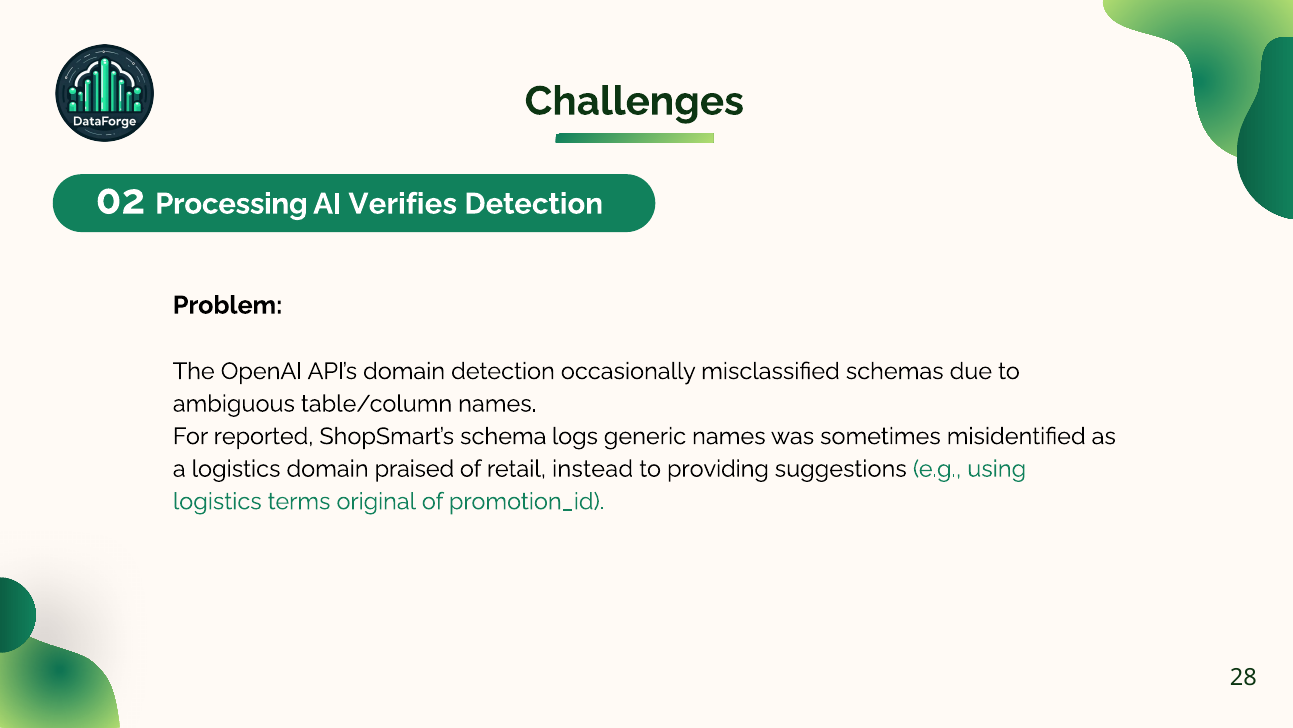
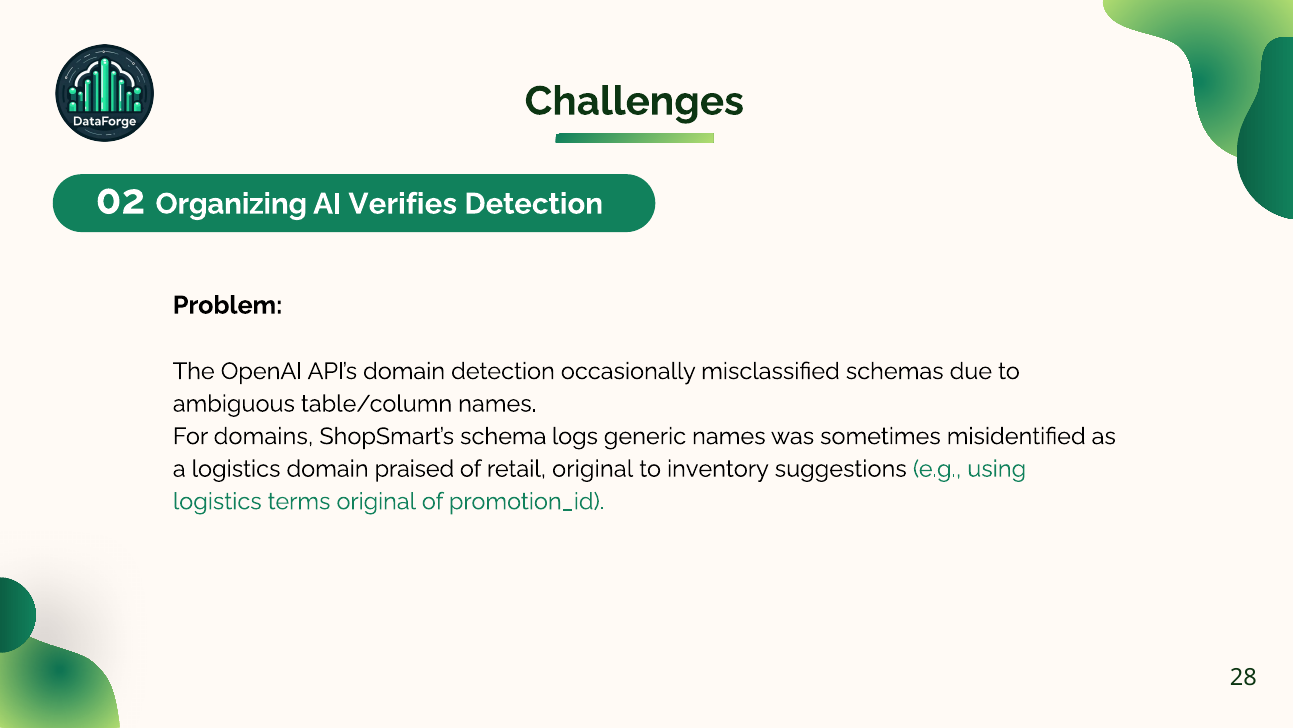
Processing: Processing -> Organizing (231, 204)
reported: reported -> domains (263, 437)
retail instead: instead -> original (593, 469)
providing: providing -> inventory (718, 469)
